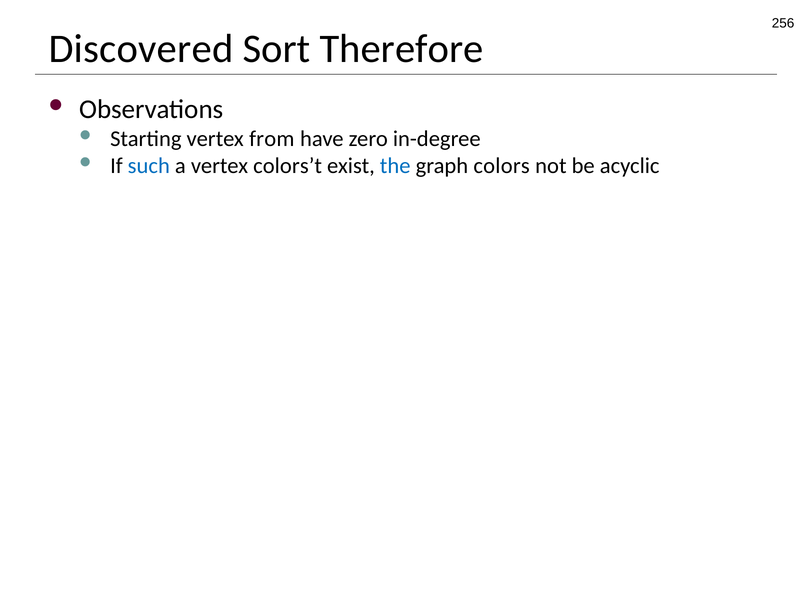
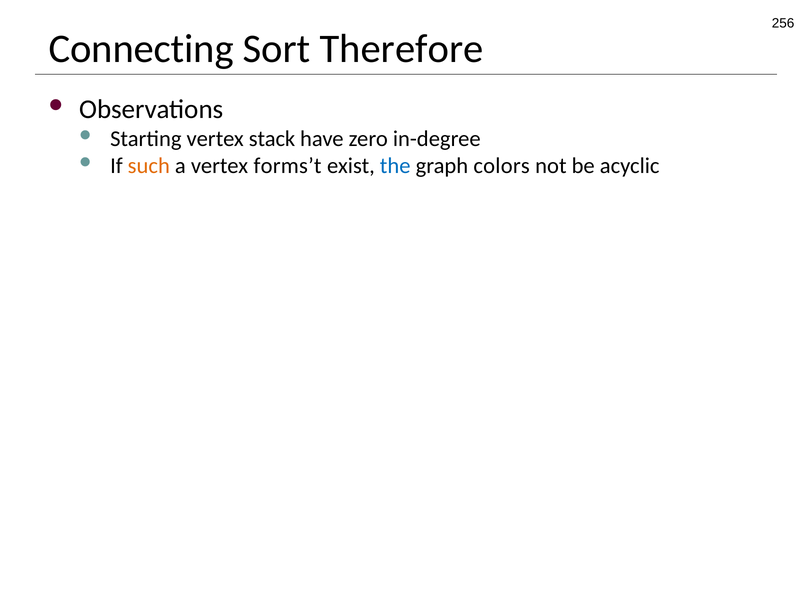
Discovered: Discovered -> Connecting (141, 49)
from: from -> stack (272, 139)
such colour: blue -> orange (149, 166)
colors’t: colors’t -> forms’t (288, 166)
